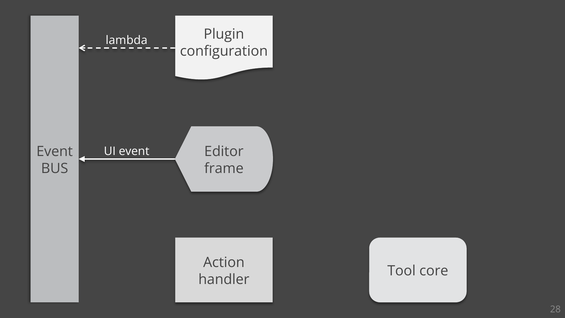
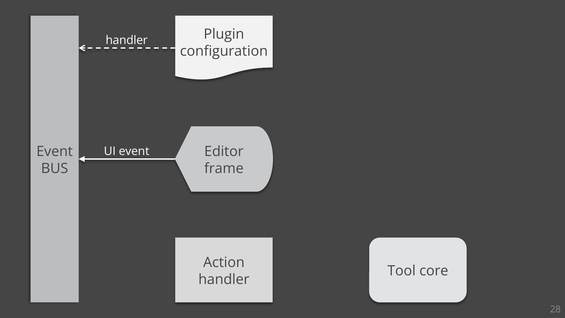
lambda: lambda -> handler (127, 40)
